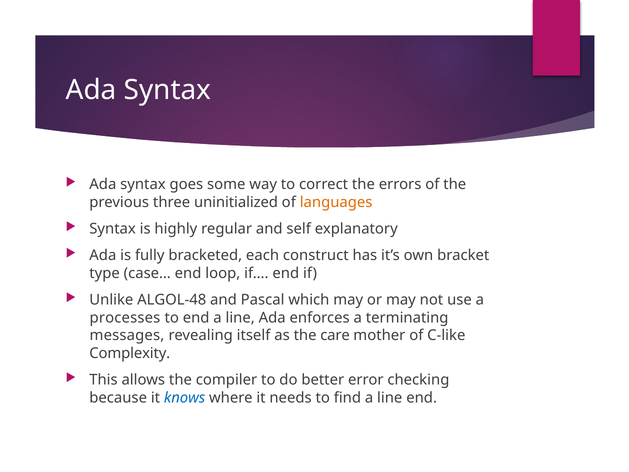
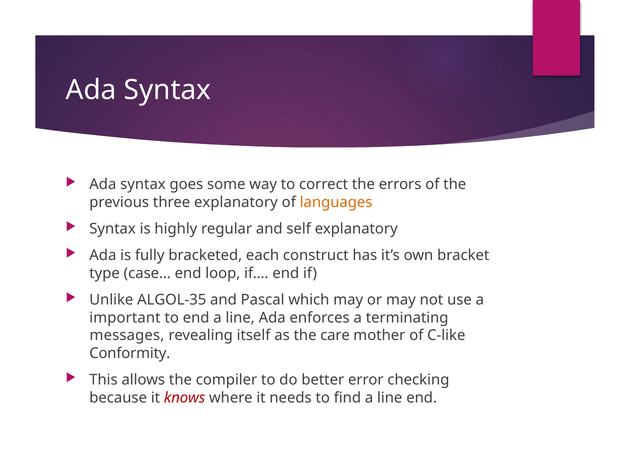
three uninitialized: uninitialized -> explanatory (236, 202)
ALGOL-48: ALGOL-48 -> ALGOL-35 (172, 300)
processes: processes -> important (125, 318)
Complexity: Complexity -> Conformity (130, 353)
knows colour: blue -> red (185, 398)
